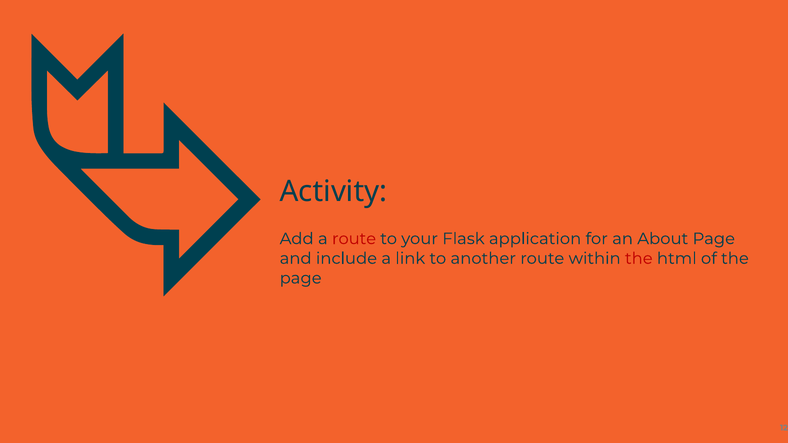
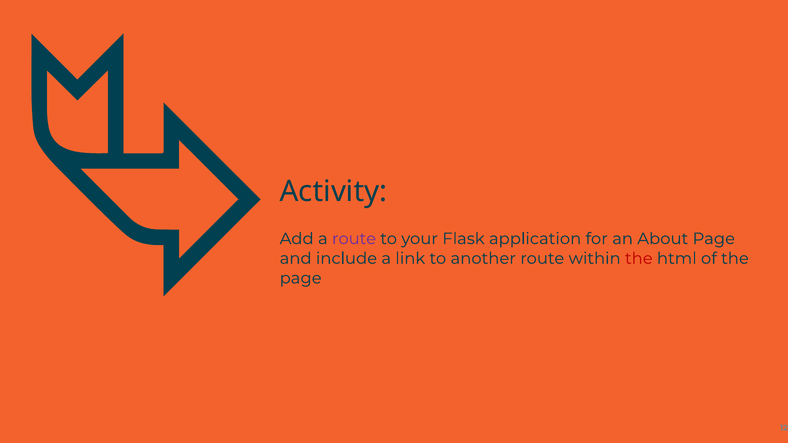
route colour: red -> purple (354, 239)
